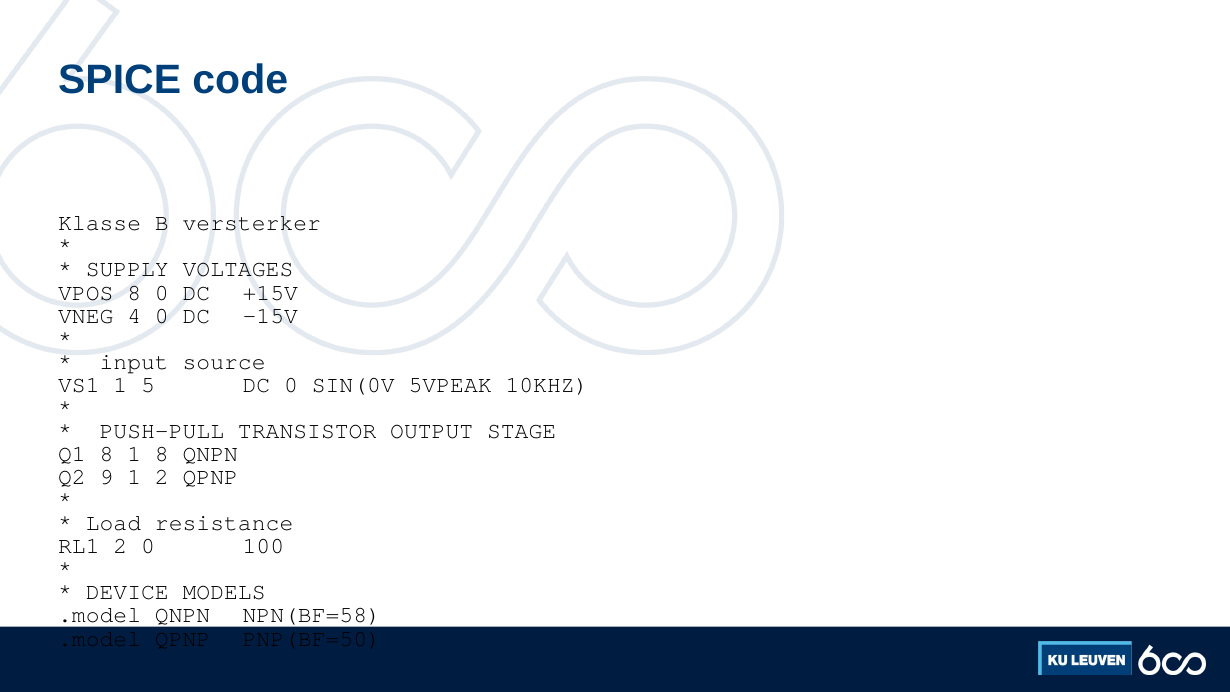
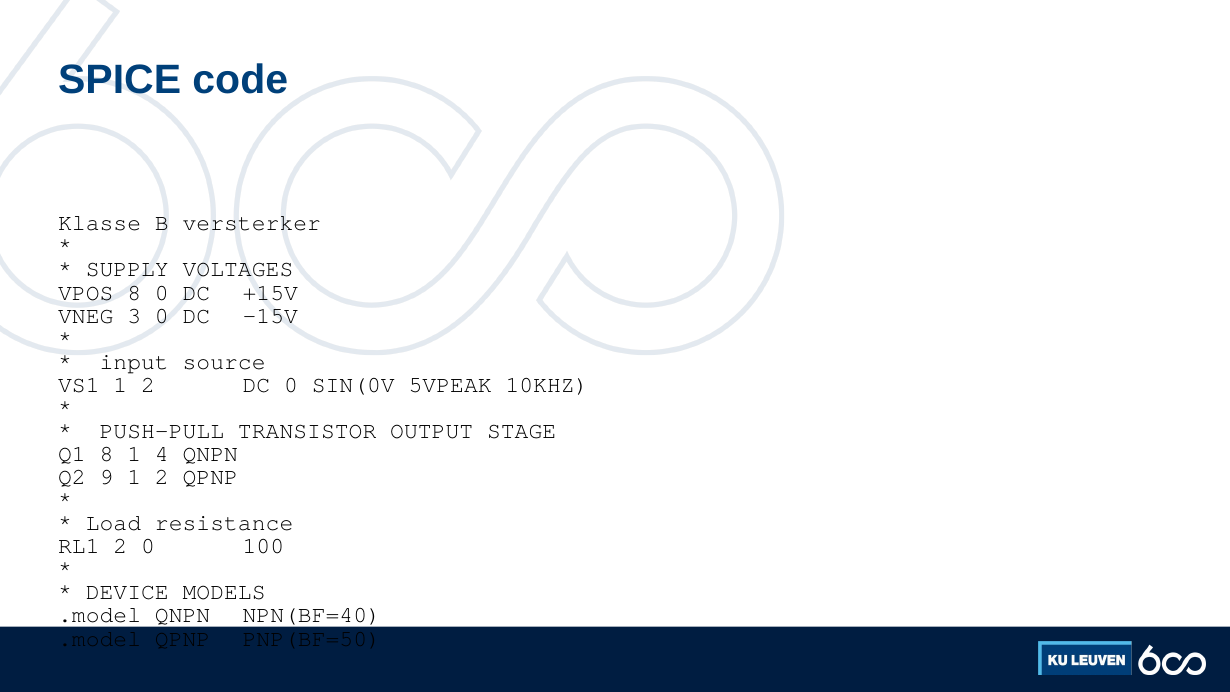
4: 4 -> 3 (134, 315)
VS1 1 5: 5 -> 2 (148, 385)
1 8: 8 -> 4 (162, 454)
NPN(BF=58: NPN(BF=58 -> NPN(BF=40 (312, 615)
